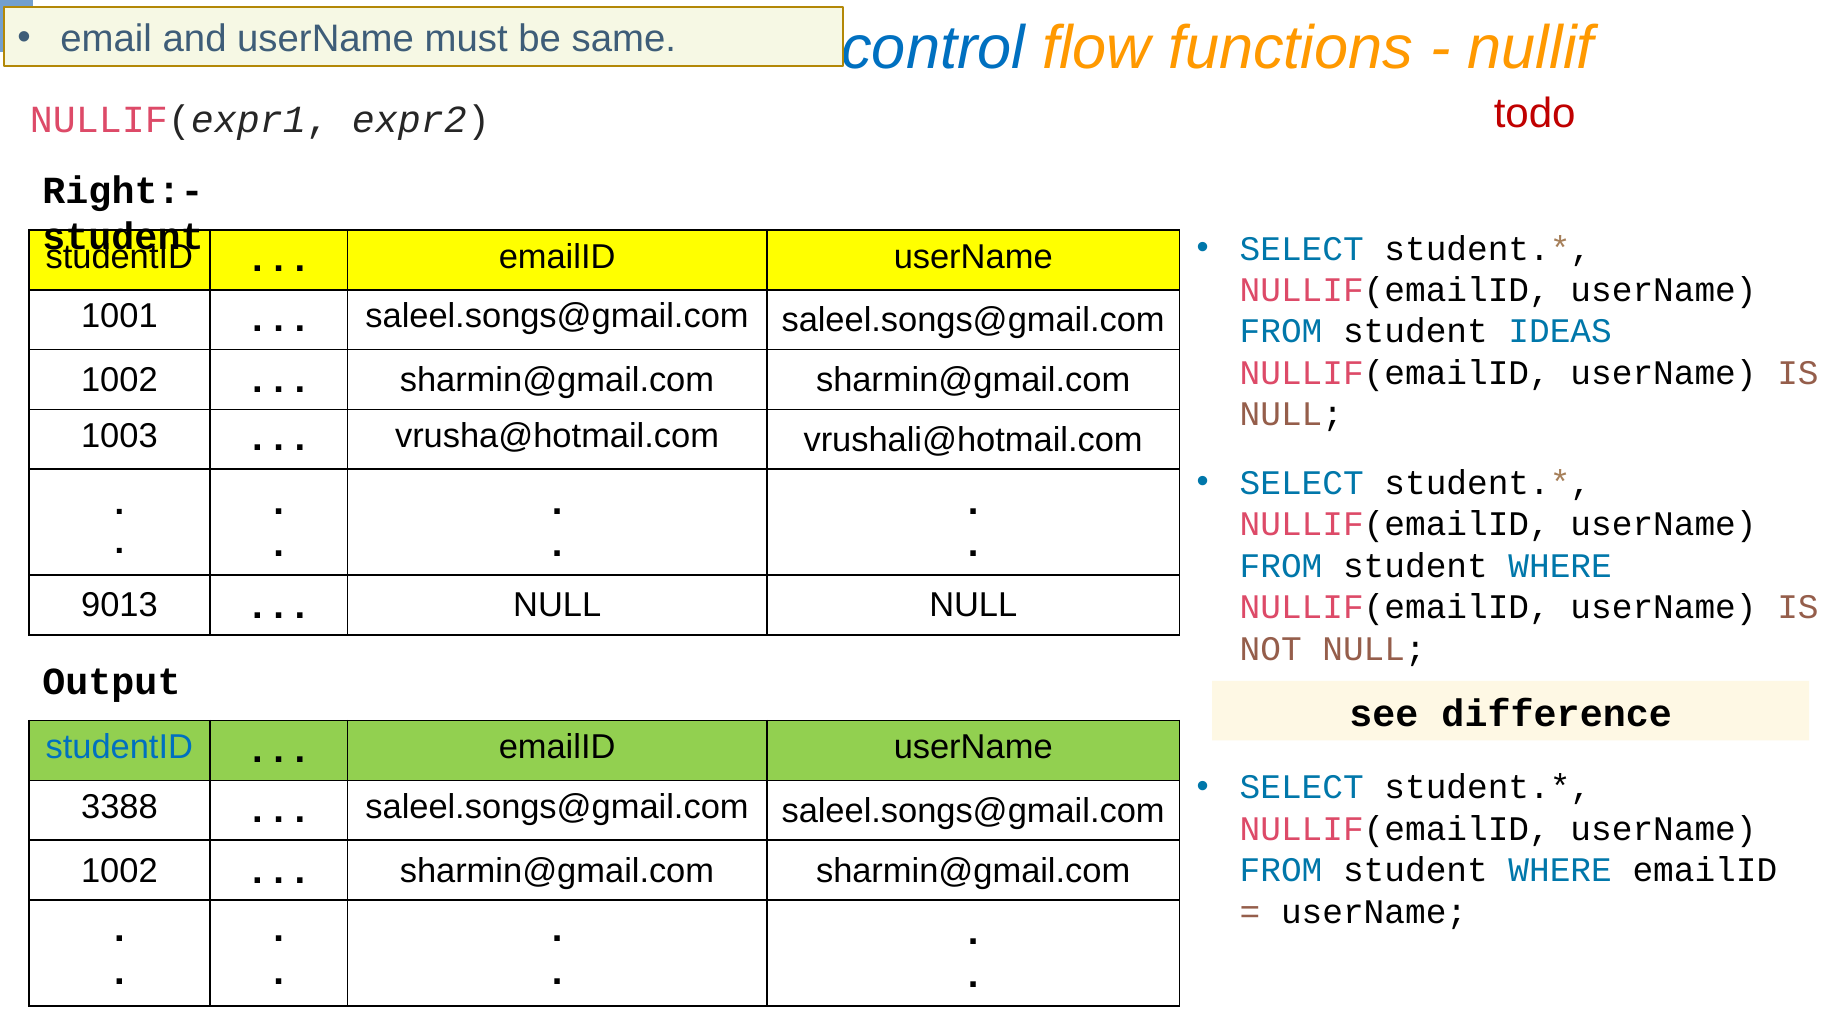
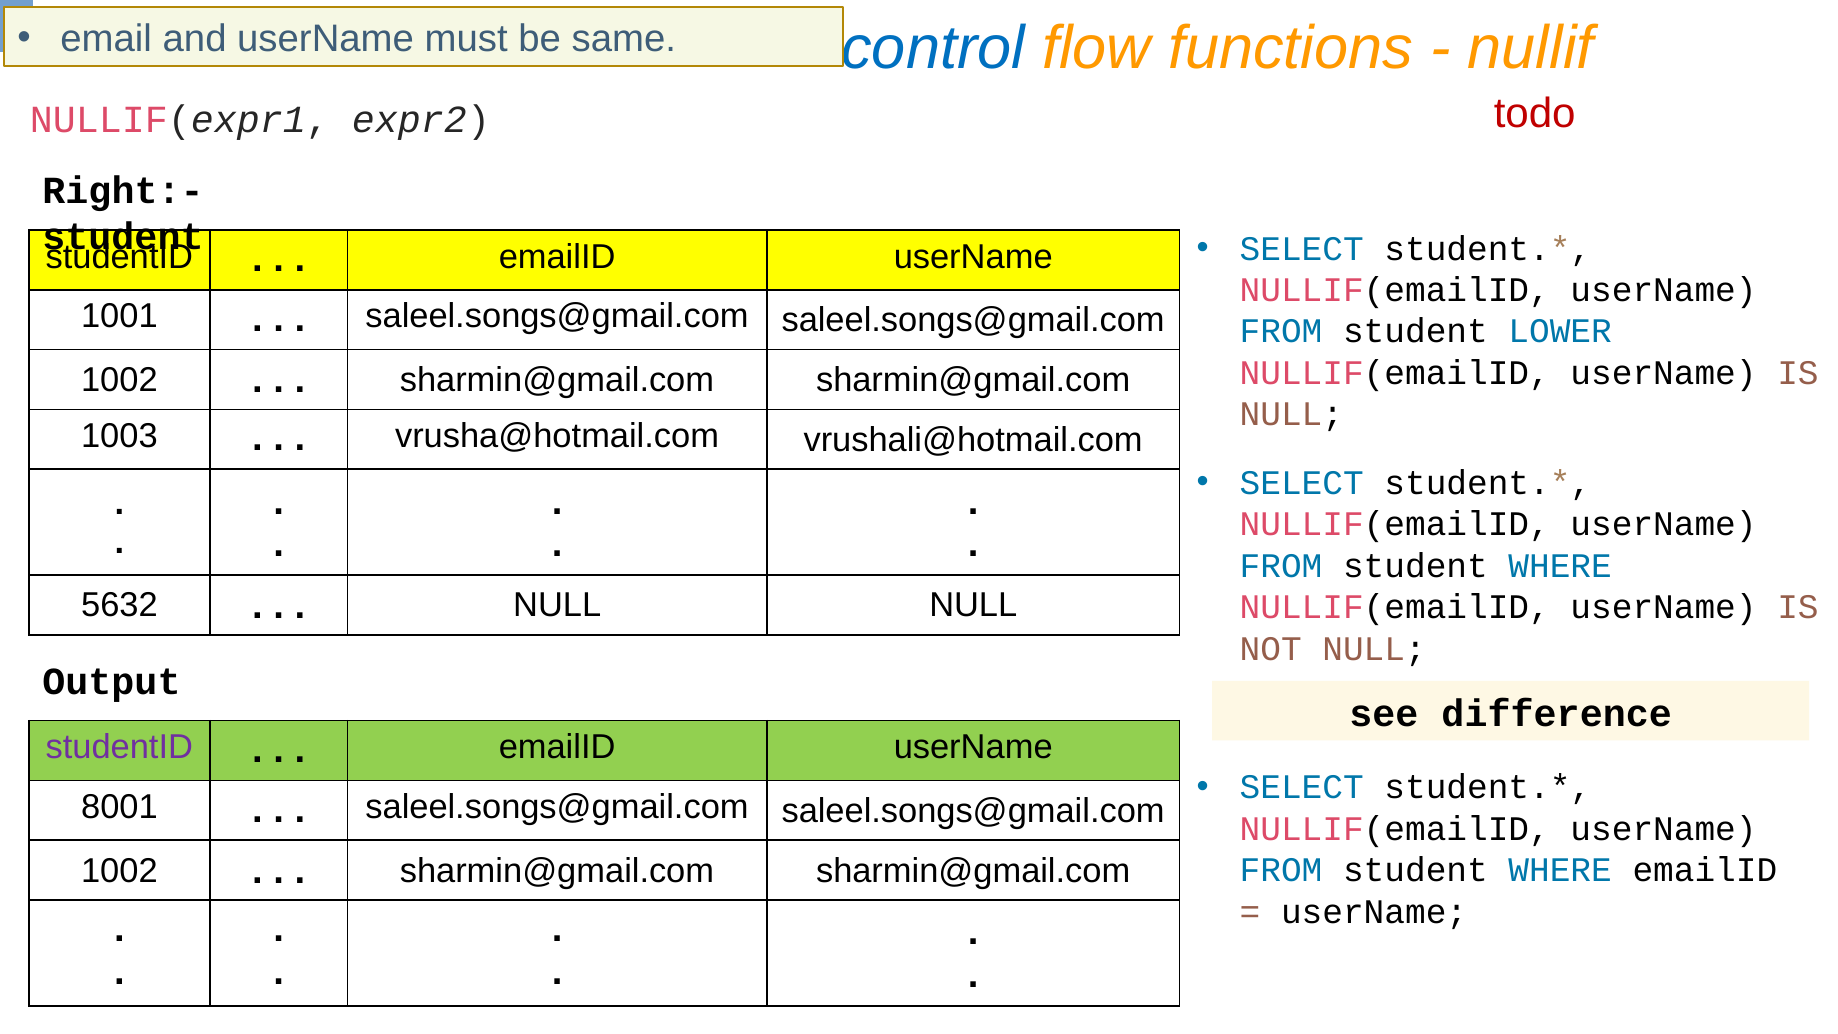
IDEAS: IDEAS -> LOWER (1560, 332)
9013: 9013 -> 5632 (119, 605)
studentID colour: blue -> purple (119, 747)
3388: 3388 -> 8001 (119, 807)
